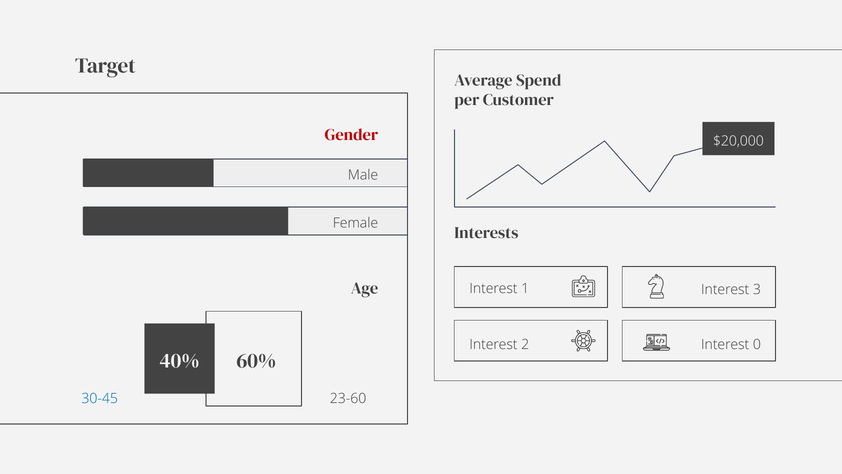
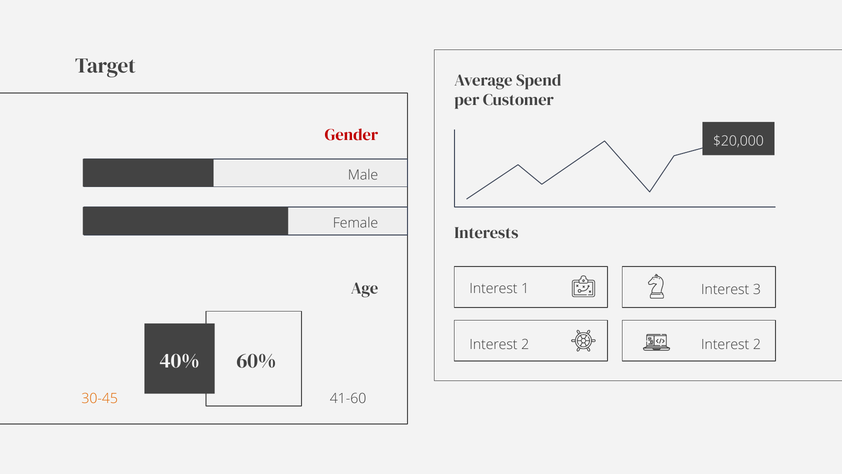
2 Interest 0: 0 -> 2 (757, 345)
30-45 colour: blue -> orange (100, 398)
23-60: 23-60 -> 41-60 (348, 398)
